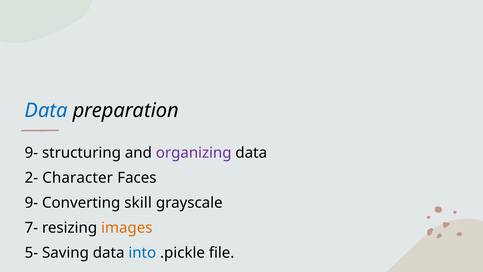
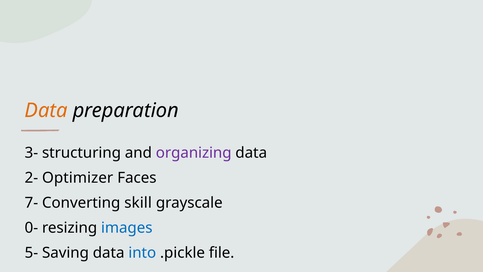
Data colour: blue -> orange (46, 110)
9-: 9- -> 3- (31, 153)
Character: Character -> Optimizer (78, 178)
9-: 9- -> 7- (31, 203)
7-: 7- -> 0- (31, 228)
images colour: orange -> blue (127, 228)
